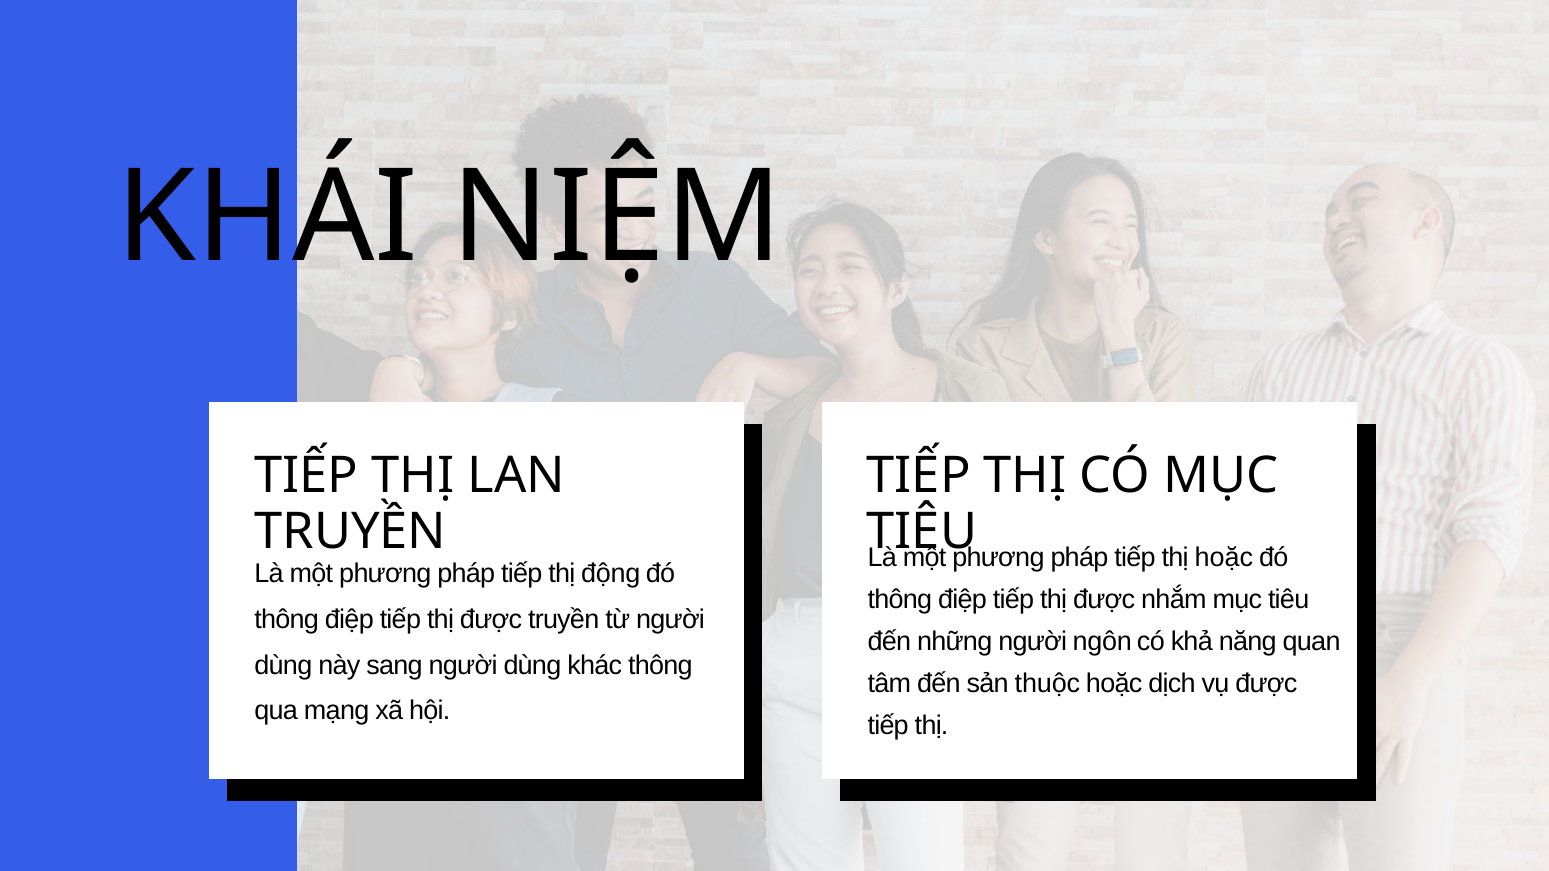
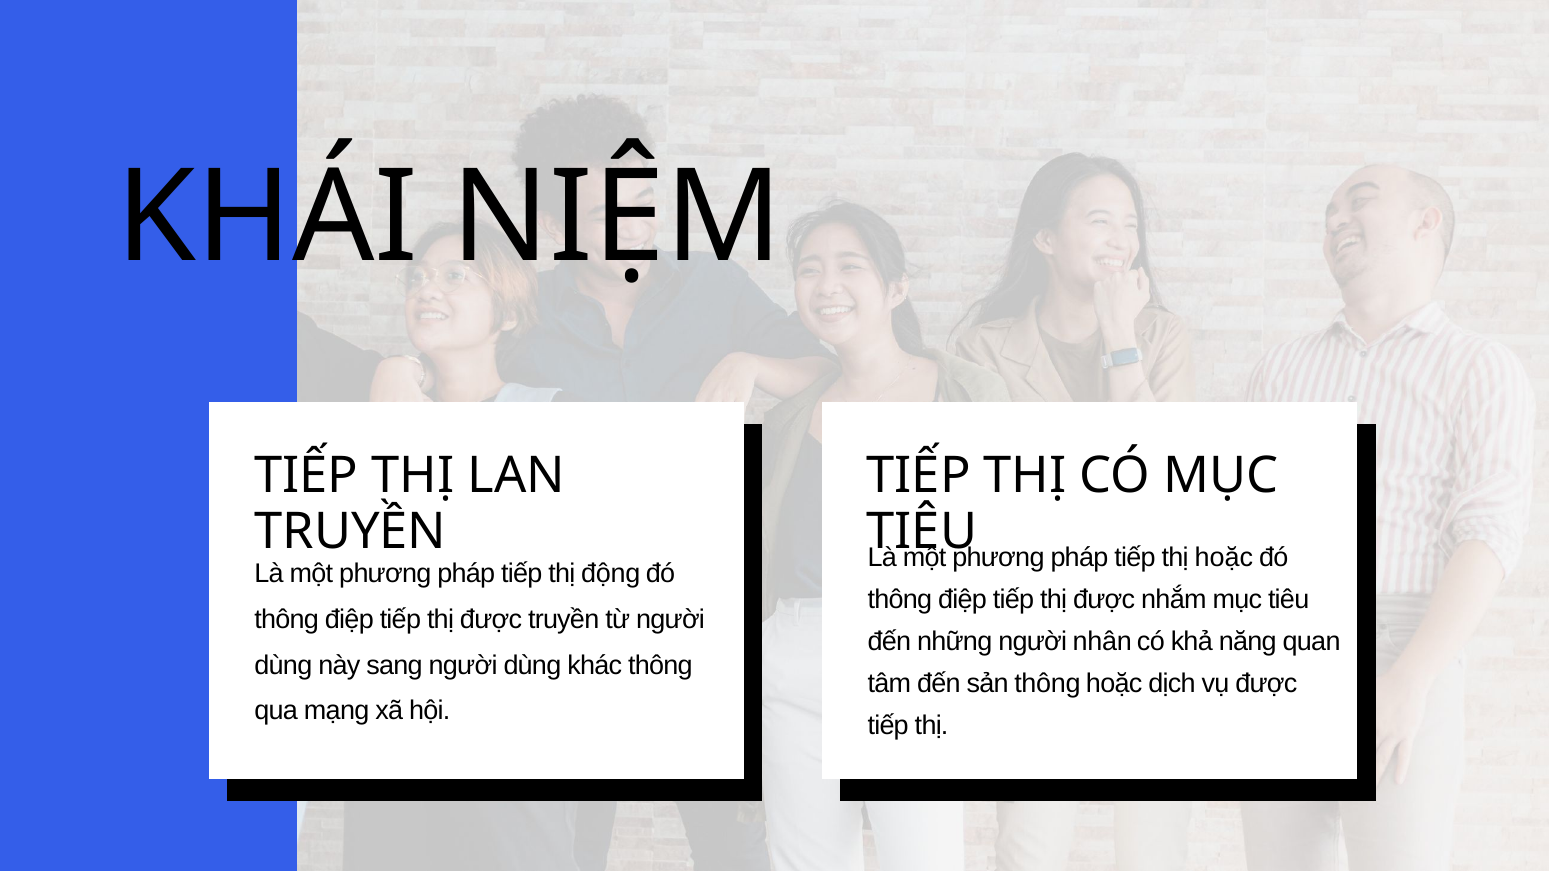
ngôn: ngôn -> nhân (1102, 642)
sản thuộc: thuộc -> thông (1047, 684)
